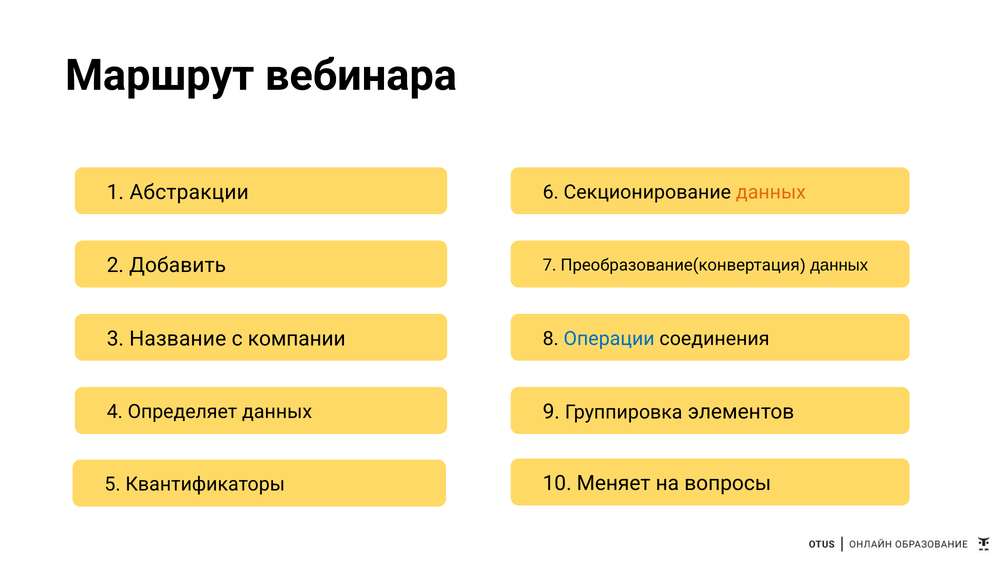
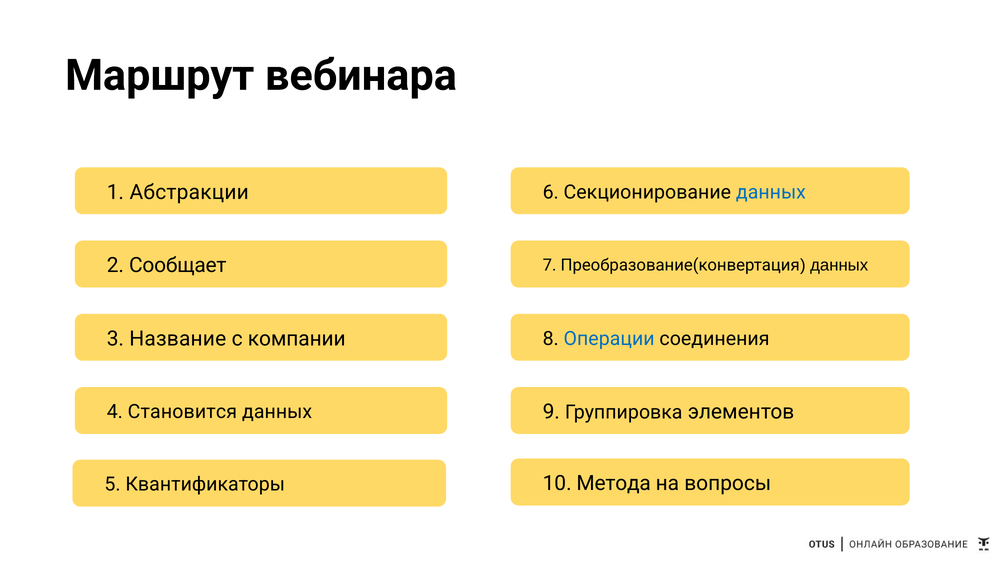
данных colour: orange -> blue (771, 192)
Добавить: Добавить -> Сообщает (178, 265)
Определяет: Определяет -> Становится (182, 412)
Меняет: Меняет -> Метода (614, 483)
